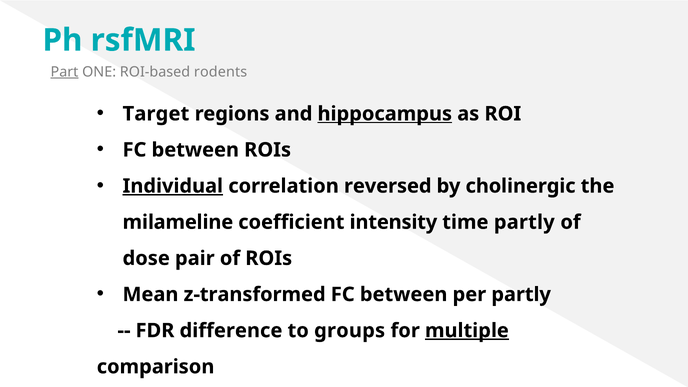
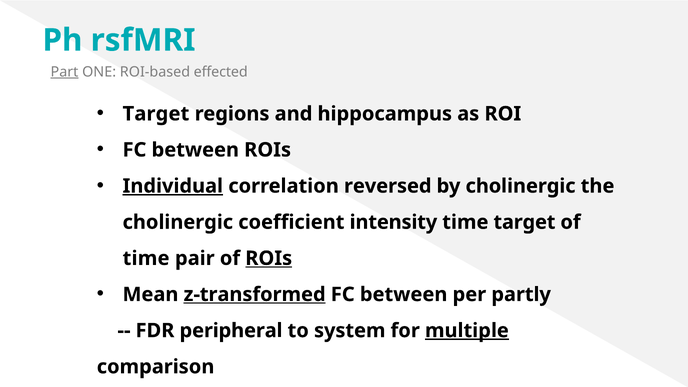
rodents: rodents -> effected (221, 72)
hippocampus underline: present -> none (385, 114)
milameline: milameline -> cholinergic (178, 222)
time partly: partly -> target (524, 222)
dose: dose -> time (146, 258)
ROIs underline: none -> present (269, 258)
z-transformed underline: none -> present (255, 294)
difference: difference -> peripheral (231, 331)
groups: groups -> system (350, 331)
